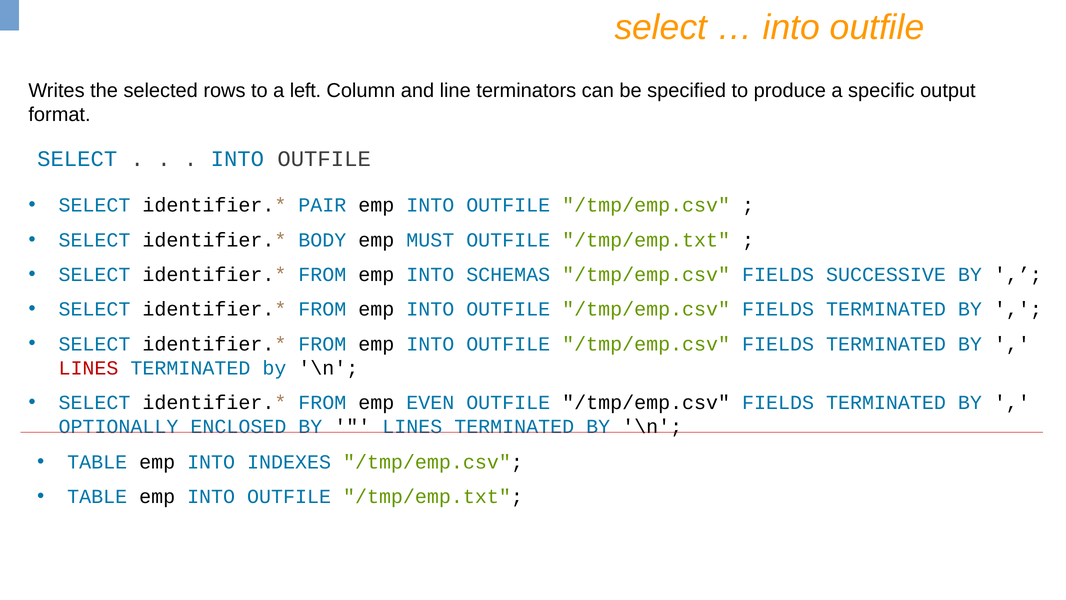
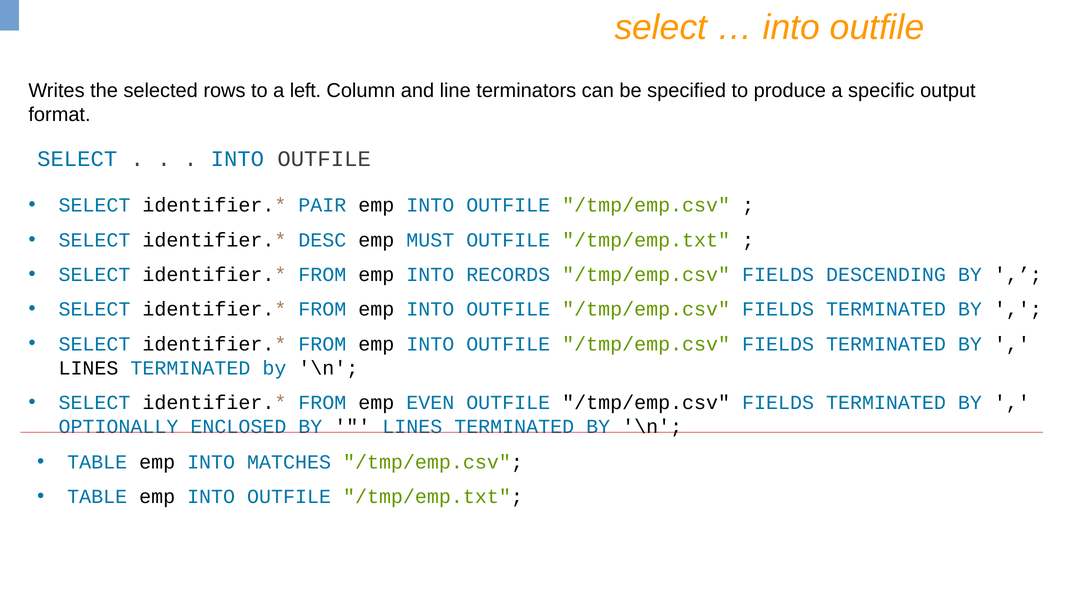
BODY: BODY -> DESC (322, 240)
SCHEMAS: SCHEMAS -> RECORDS (508, 274)
SUCCESSIVE: SUCCESSIVE -> DESCENDING (886, 274)
LINES colour: red -> black (88, 368)
INDEXES: INDEXES -> MATCHES (289, 462)
